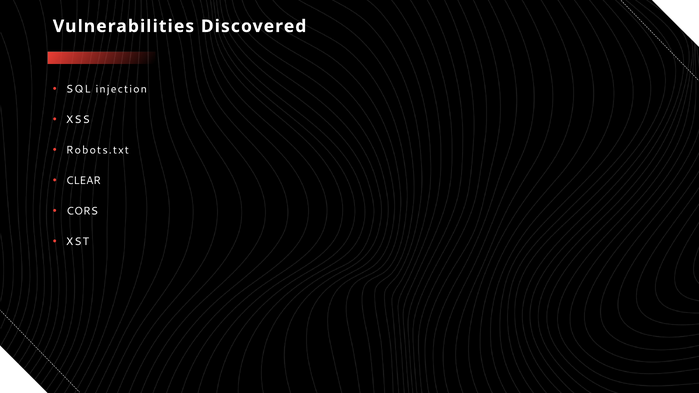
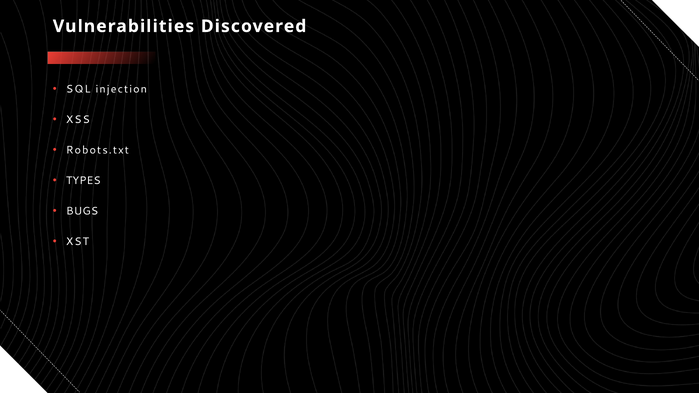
CLEAR: CLEAR -> TYPES (83, 181)
CORS: CORS -> BUGS (82, 211)
